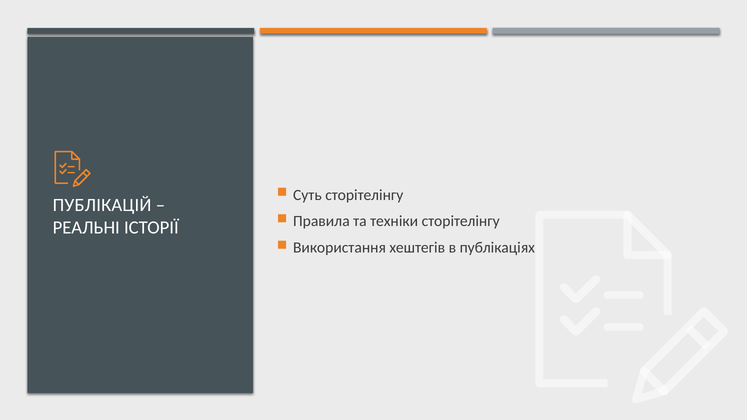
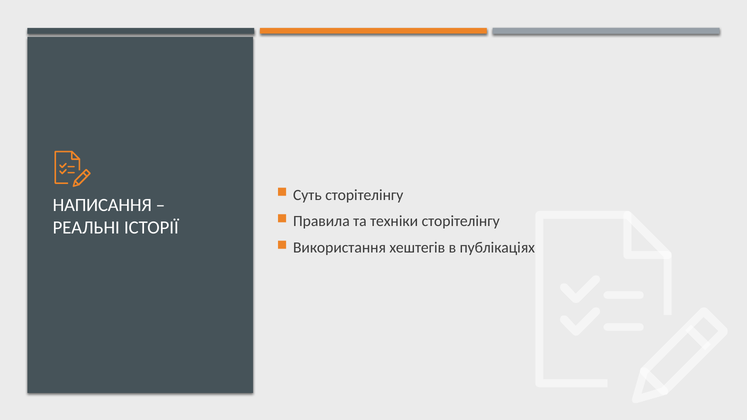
ПУБЛІКАЦІЙ: ПУБЛІКАЦІЙ -> НАПИСАННЯ (102, 205)
